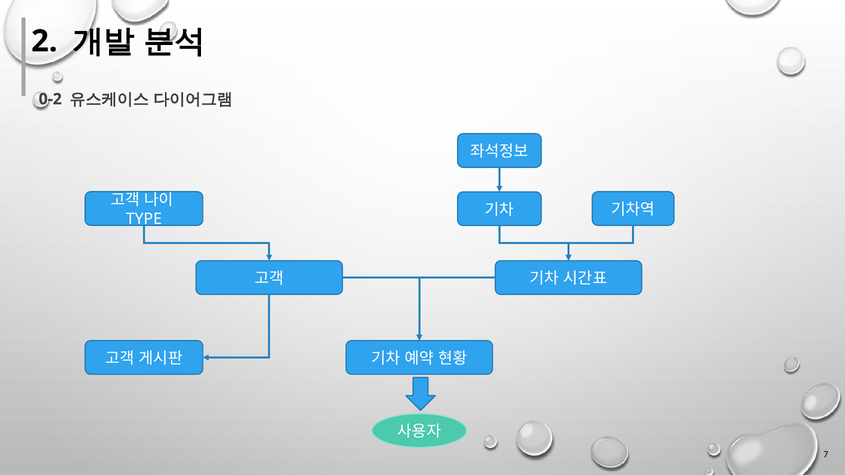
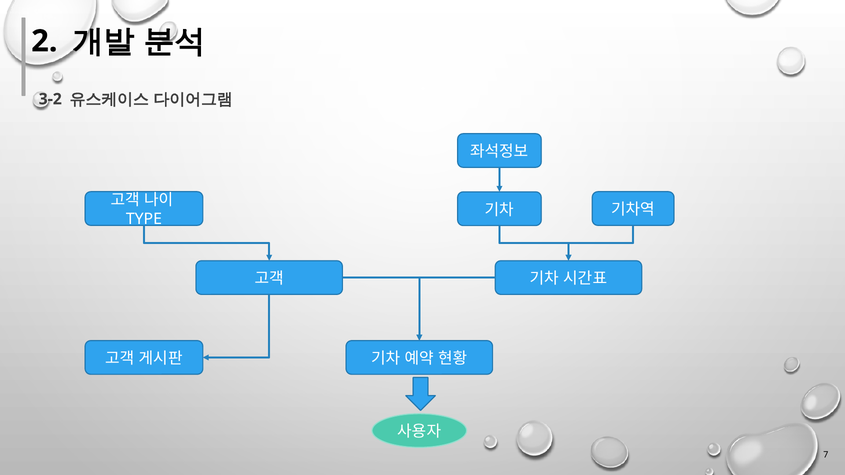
0-2: 0-2 -> 3-2 (50, 99)
